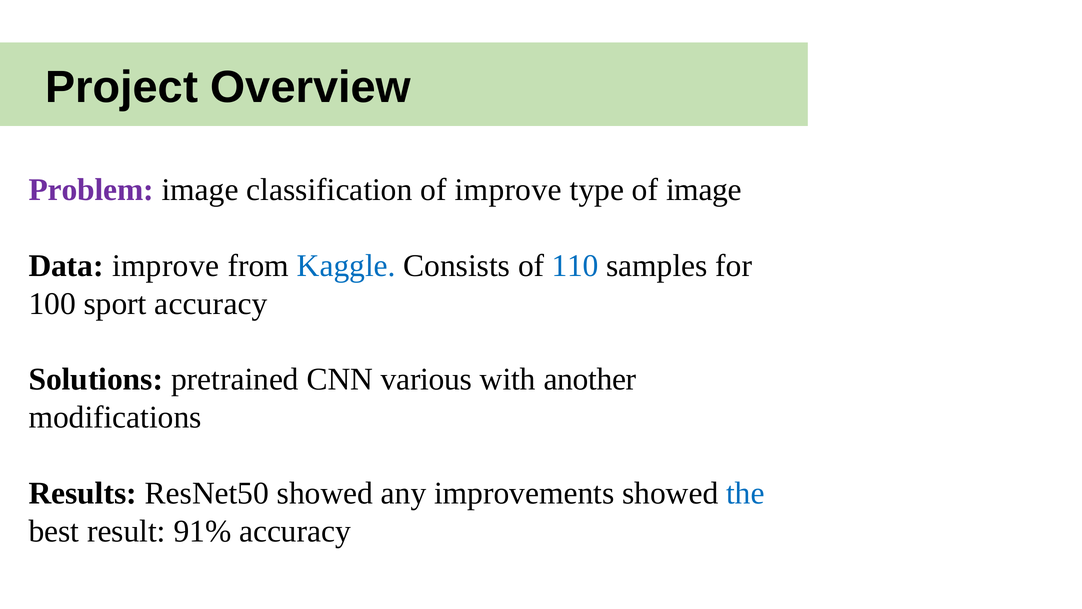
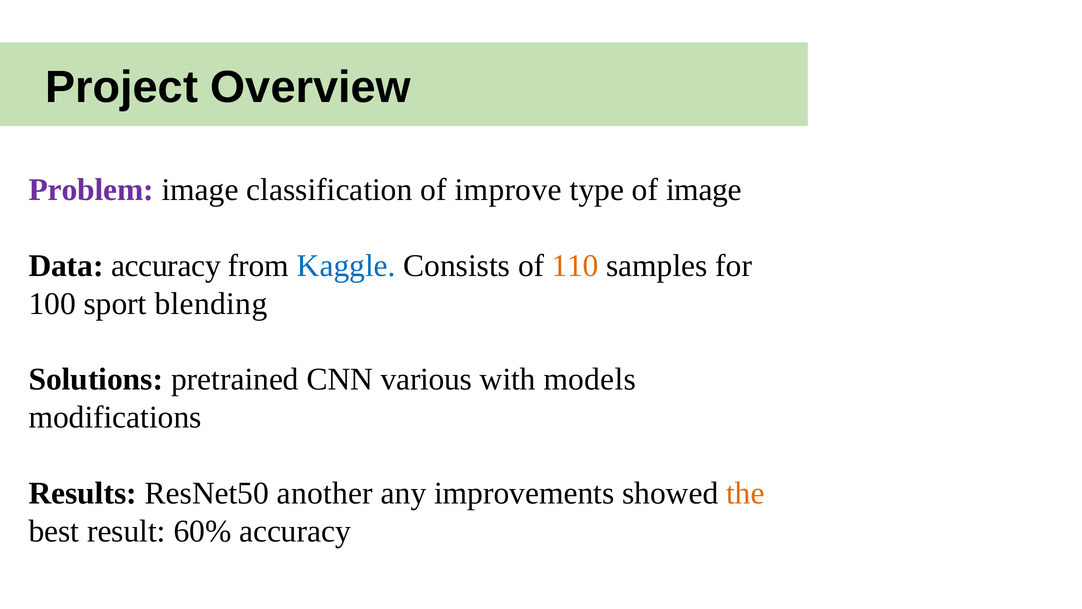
Data improve: improve -> accuracy (166, 266)
110 colour: blue -> orange (575, 266)
sport accuracy: accuracy -> blending (211, 304)
another: another -> models (590, 379)
ResNet50 showed: showed -> another (325, 493)
the colour: blue -> orange (745, 493)
91%: 91% -> 60% (202, 531)
